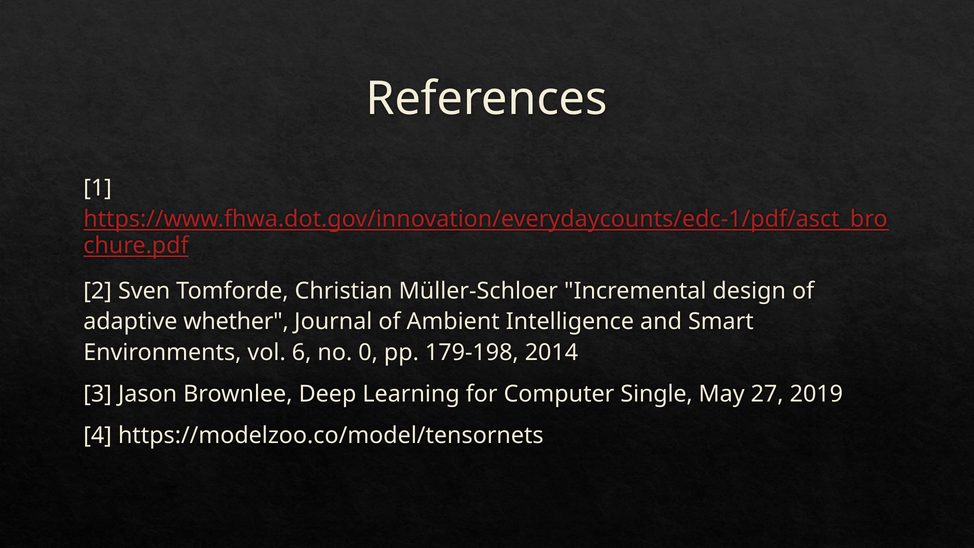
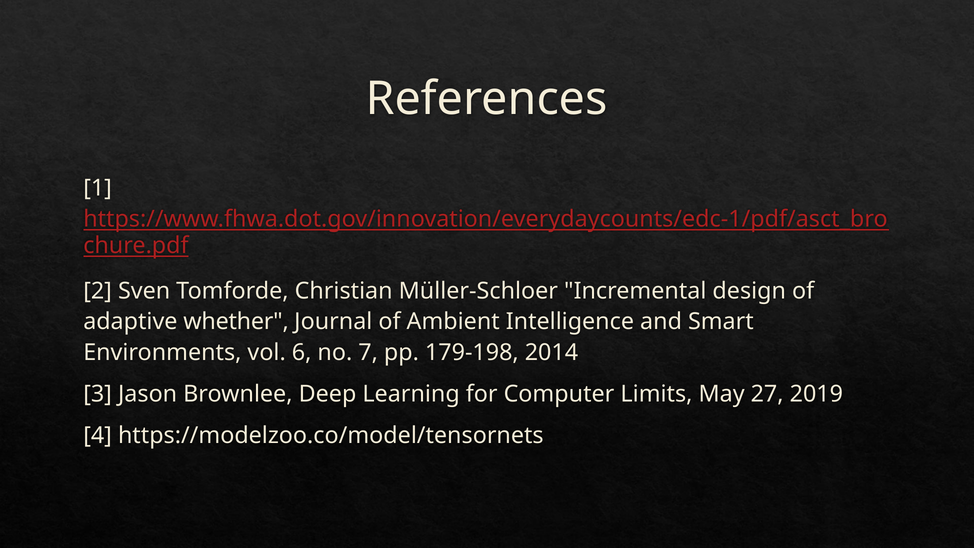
0: 0 -> 7 (368, 352)
Single: Single -> Limits (656, 394)
